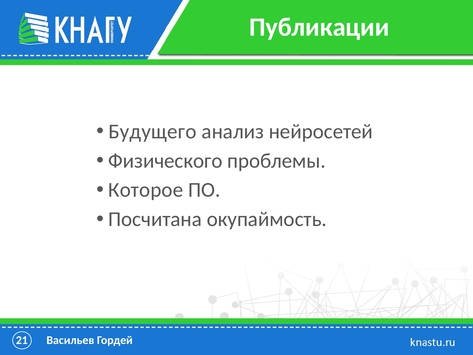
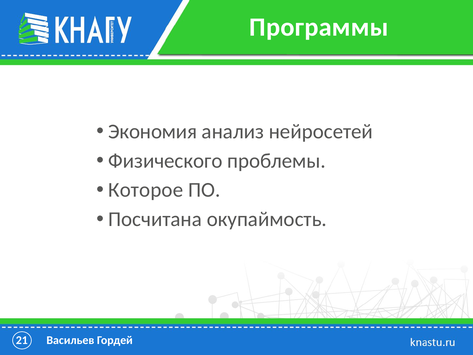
Публикации: Публикации -> Программы (319, 27)
Будущего: Будущего -> Экономия (153, 131)
